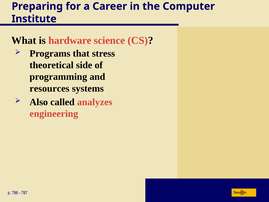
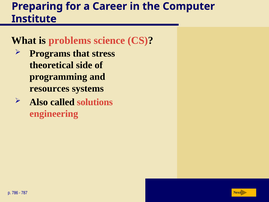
hardware: hardware -> problems (70, 40)
analyzes: analyzes -> solutions (95, 102)
